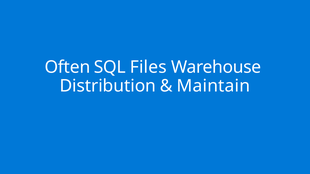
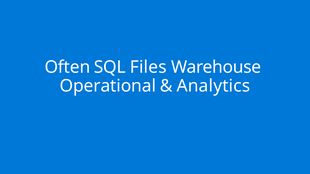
Distribution: Distribution -> Operational (108, 86)
Maintain: Maintain -> Analytics (213, 86)
